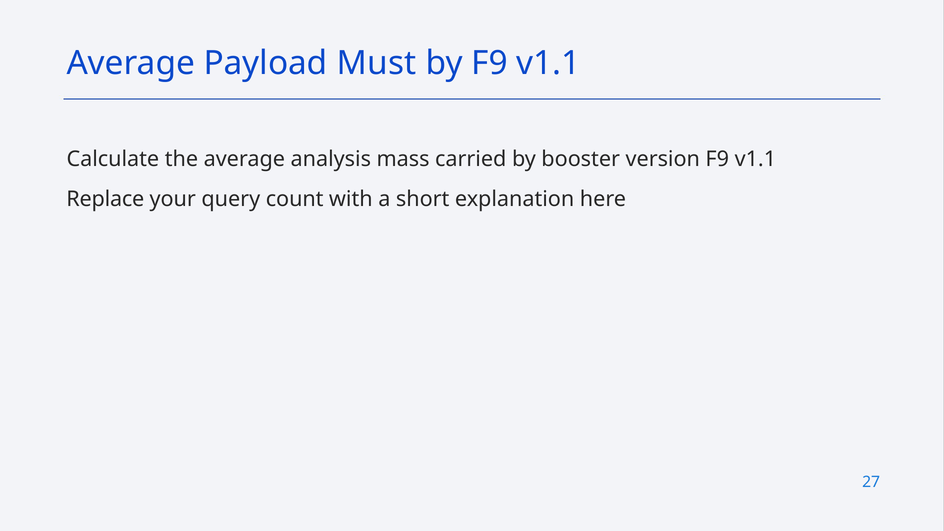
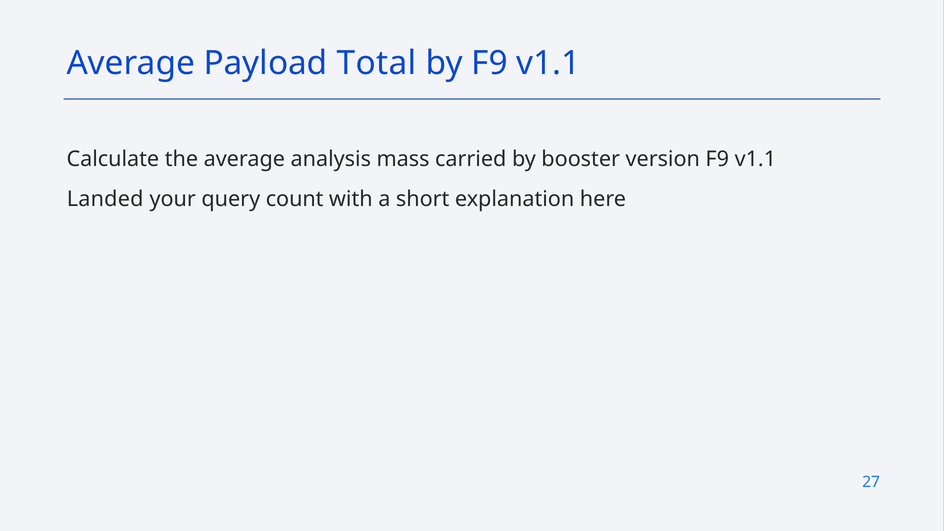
Must: Must -> Total (377, 63)
Replace: Replace -> Landed (105, 199)
